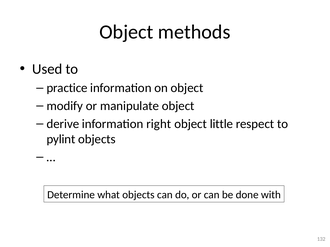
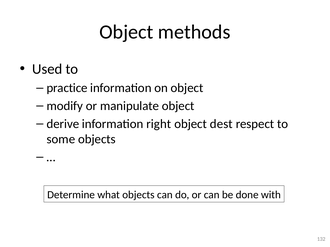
little: little -> dest (221, 124)
pylint: pylint -> some (61, 140)
